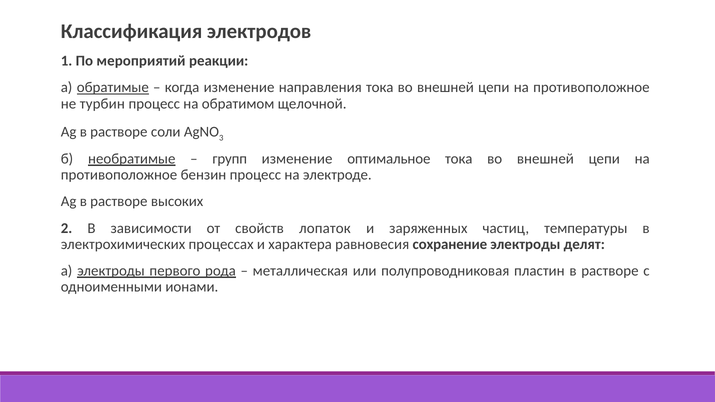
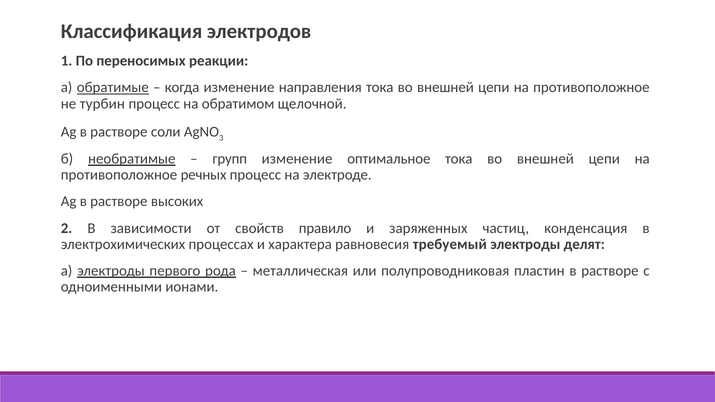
мероприятий: мероприятий -> переносимых (141, 61)
бензин: бензин -> речных (204, 175)
лопаток: лопаток -> правило (325, 228)
температуры: температуры -> конденсация (586, 228)
сохранение: сохранение -> требуемый (450, 244)
